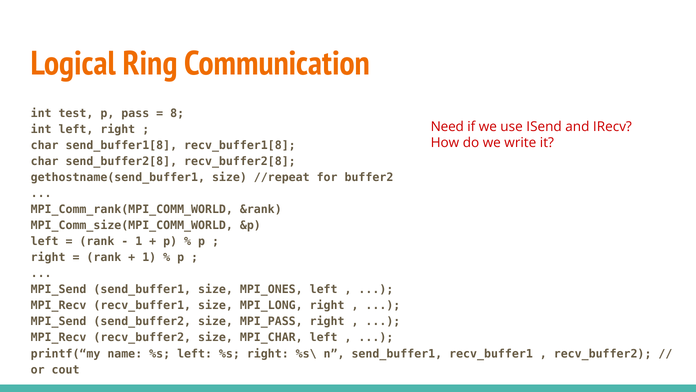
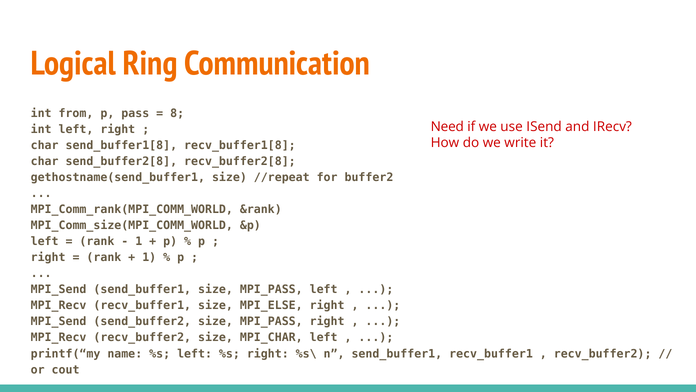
test: test -> from (76, 113)
send_buffer1 size MPI_ONES: MPI_ONES -> MPI_PASS (271, 289)
MPI_LONG: MPI_LONG -> MPI_ELSE (271, 305)
